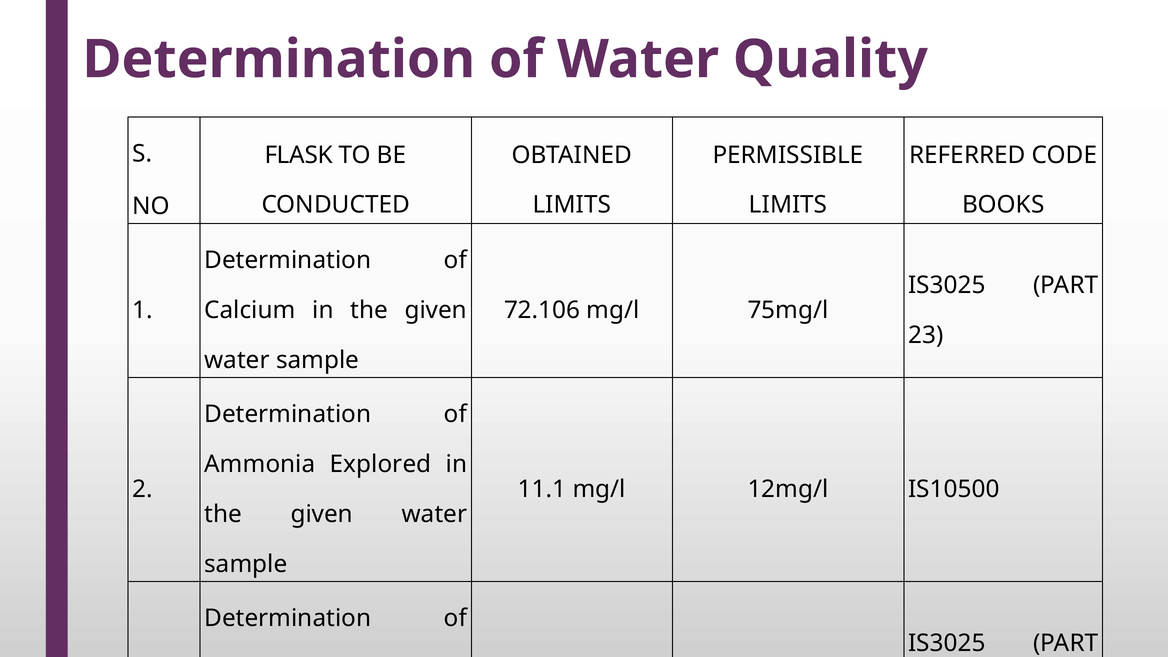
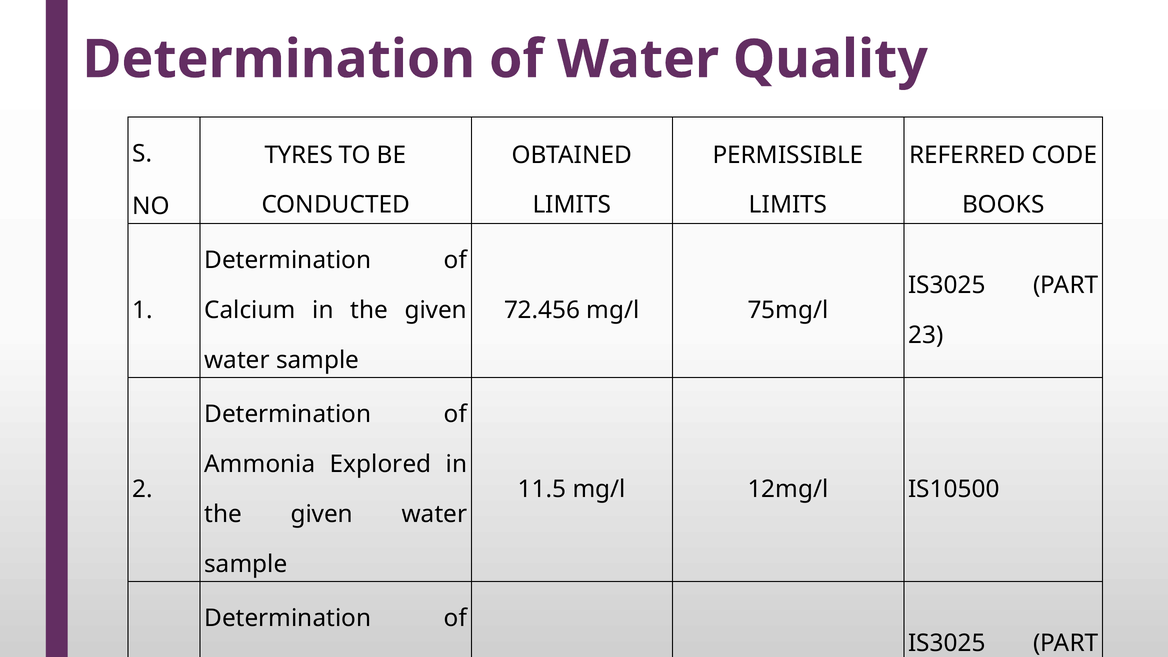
FLASK: FLASK -> TYRES (299, 155)
72.106: 72.106 -> 72.456 (542, 310)
11.1: 11.1 -> 11.5 (542, 489)
